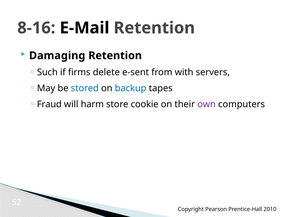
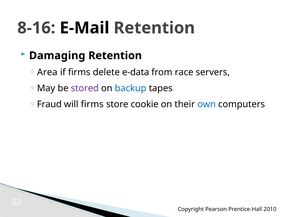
Such: Such -> Area (47, 72)
e-sent: e-sent -> e-data (136, 72)
with: with -> race (184, 72)
stored colour: blue -> purple (85, 88)
will harm: harm -> firms (92, 104)
own colour: purple -> blue (207, 104)
